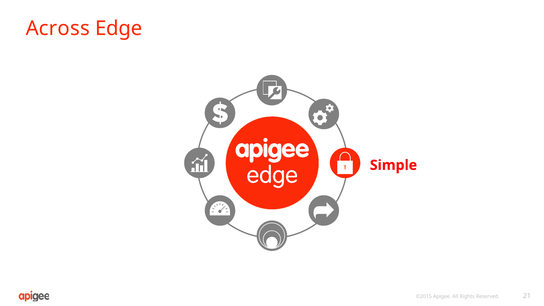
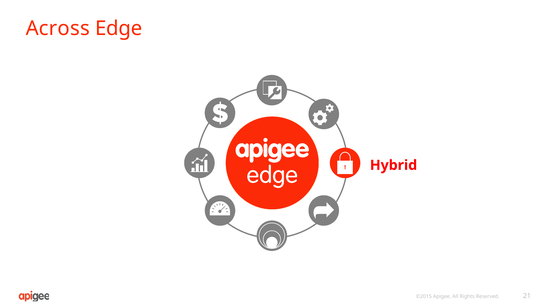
Simple: Simple -> Hybrid (393, 165)
